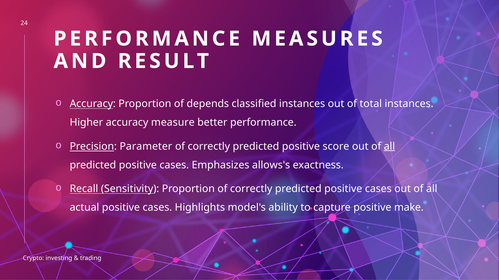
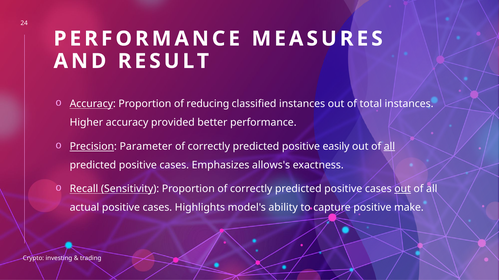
depends: depends -> reducing (208, 104)
measure: measure -> provided (173, 123)
score: score -> easily (336, 147)
out underline: none -> present (403, 189)
